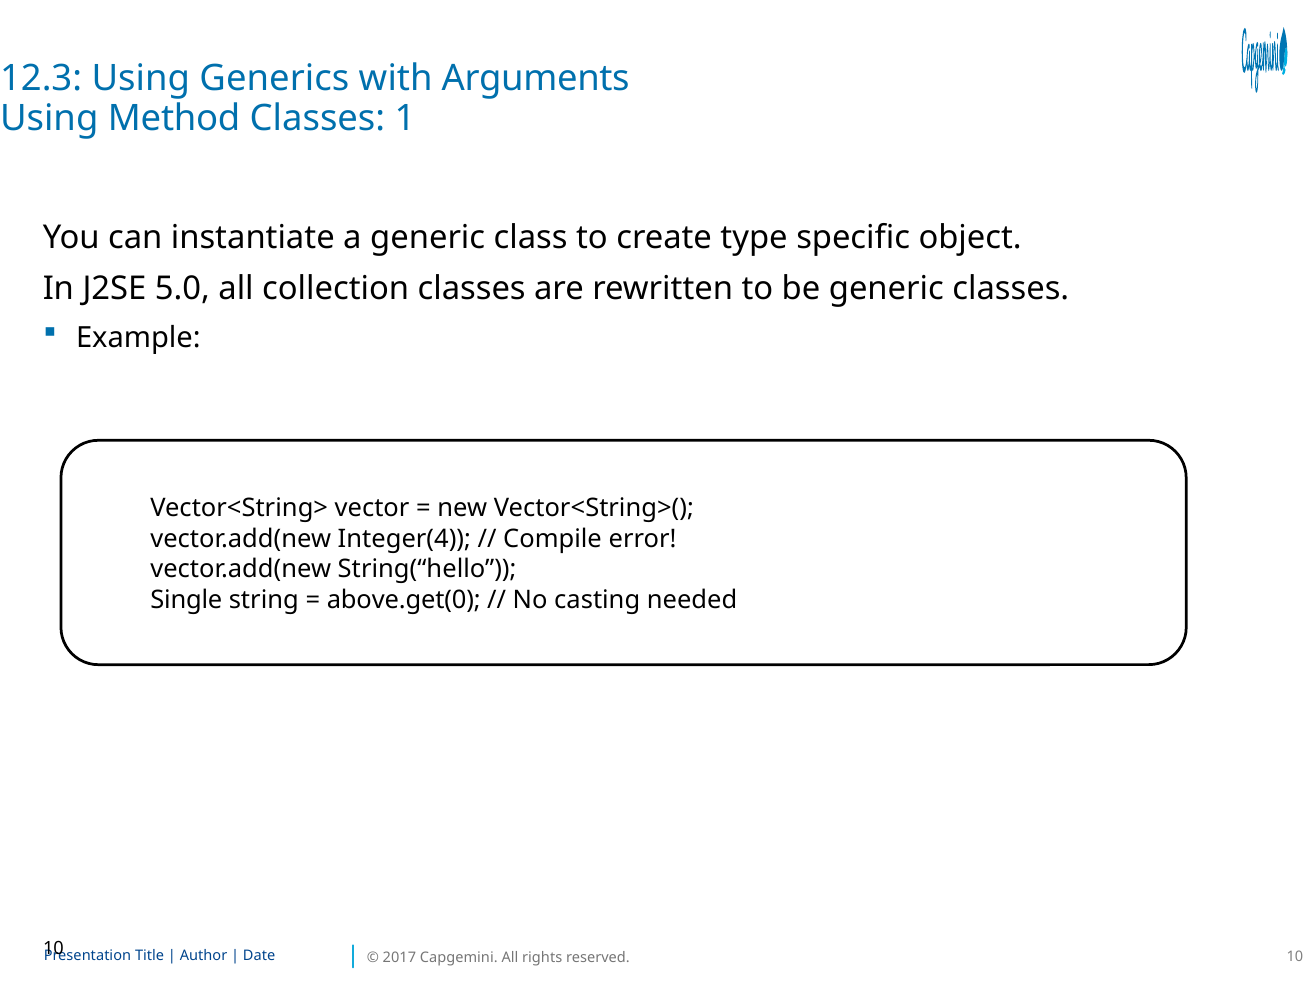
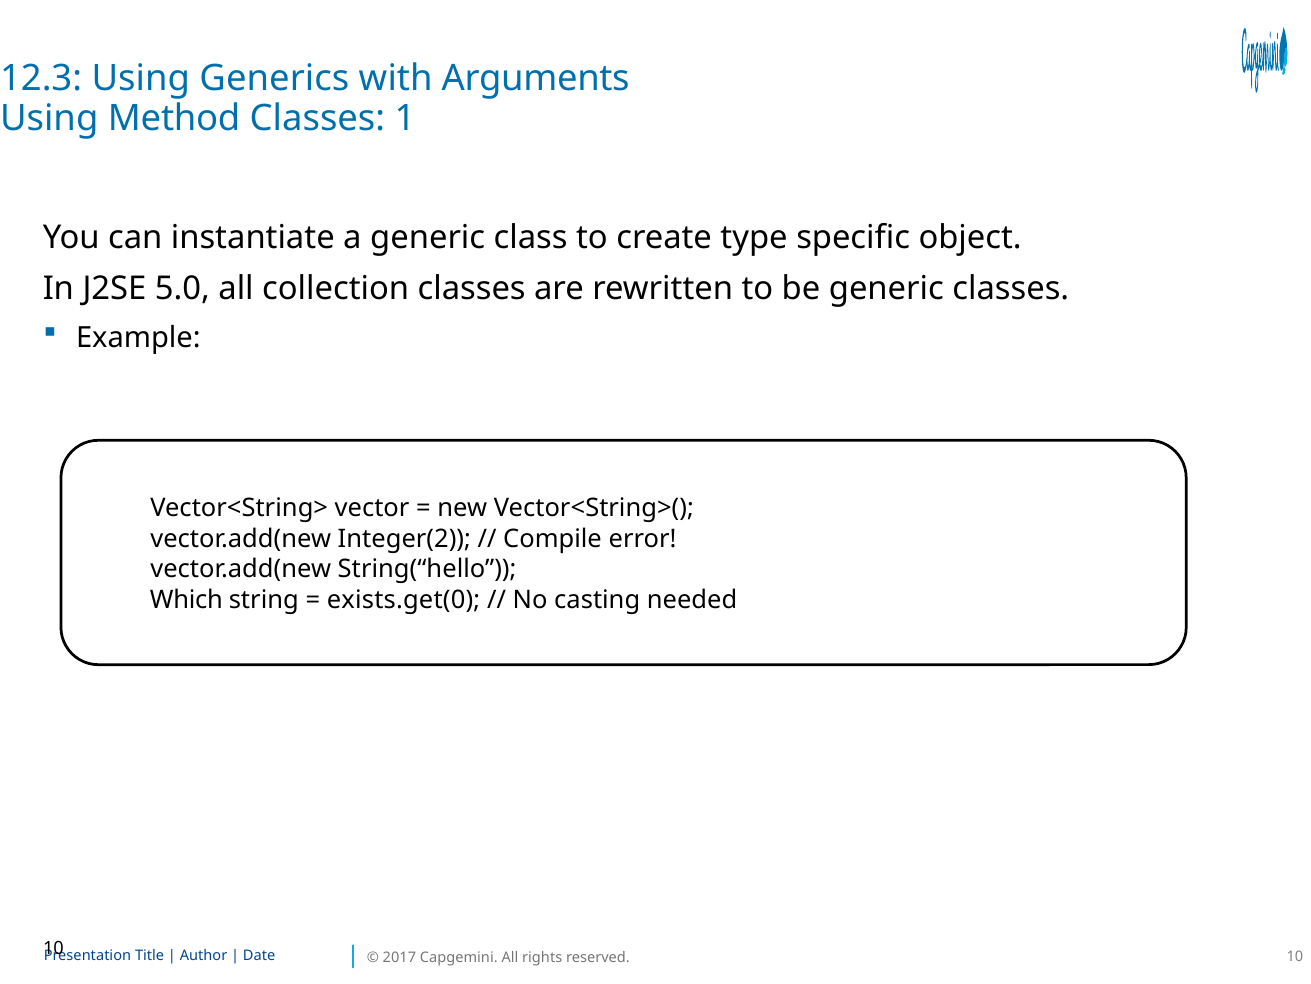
Integer(4: Integer(4 -> Integer(2 (404, 538)
Single: Single -> Which (186, 600)
above.get(0: above.get(0 -> exists.get(0 (404, 600)
